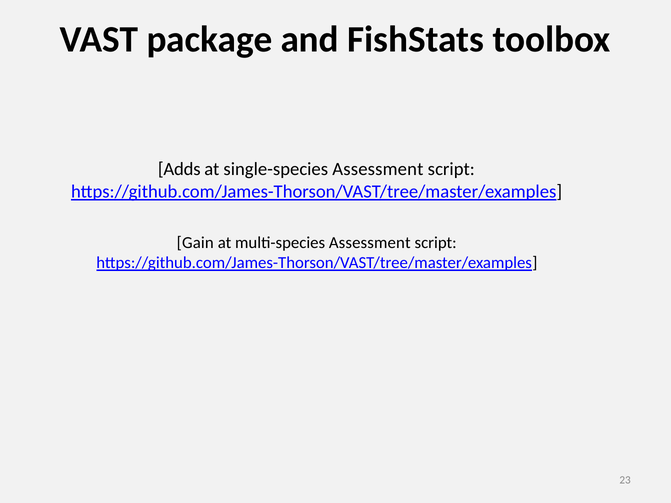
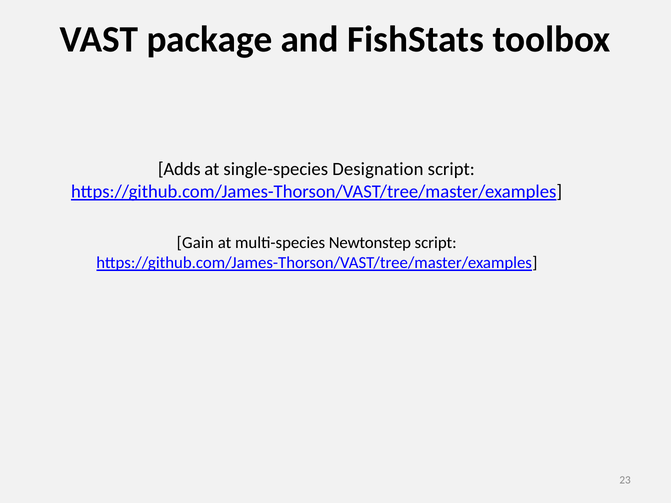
single-species Assessment: Assessment -> Designation (378, 169)
multi-species Assessment: Assessment -> Newtonstep (370, 243)
